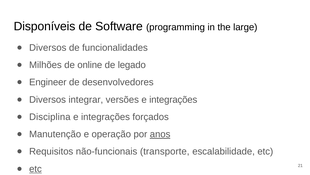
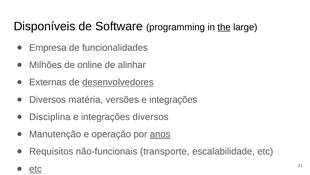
the underline: none -> present (224, 27)
Diversos: Diversos -> Empresa (48, 48)
legado: legado -> alinhar (132, 65)
Engineer: Engineer -> Externas (48, 82)
desenvolvedores underline: none -> present (118, 82)
integrar: integrar -> matéria (86, 99)
integrações forçados: forçados -> diversos (151, 117)
